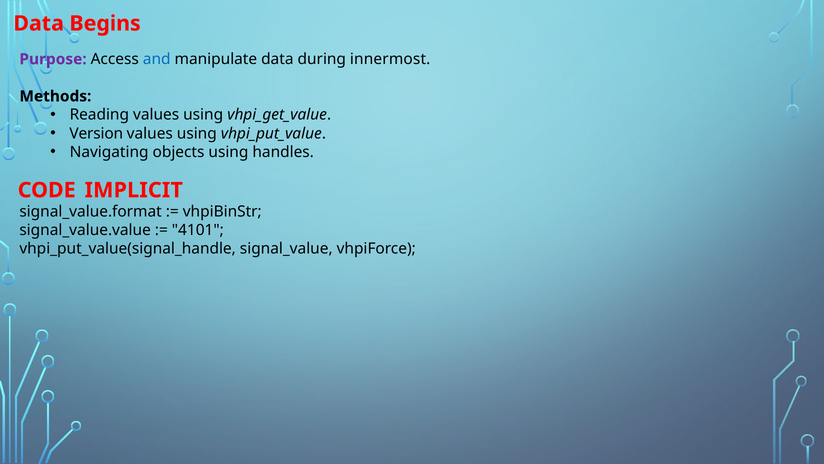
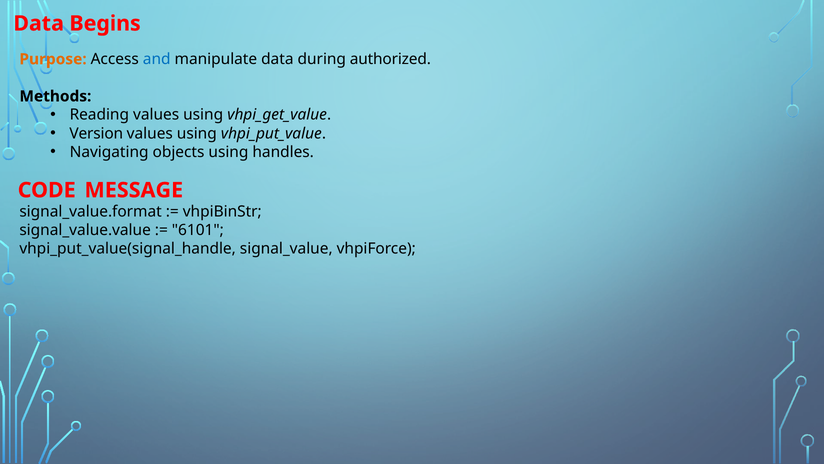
Purpose colour: purple -> orange (53, 59)
innermost: innermost -> authorized (390, 59)
IMPLICIT: IMPLICIT -> MESSAGE (134, 190)
4101: 4101 -> 6101 (198, 230)
